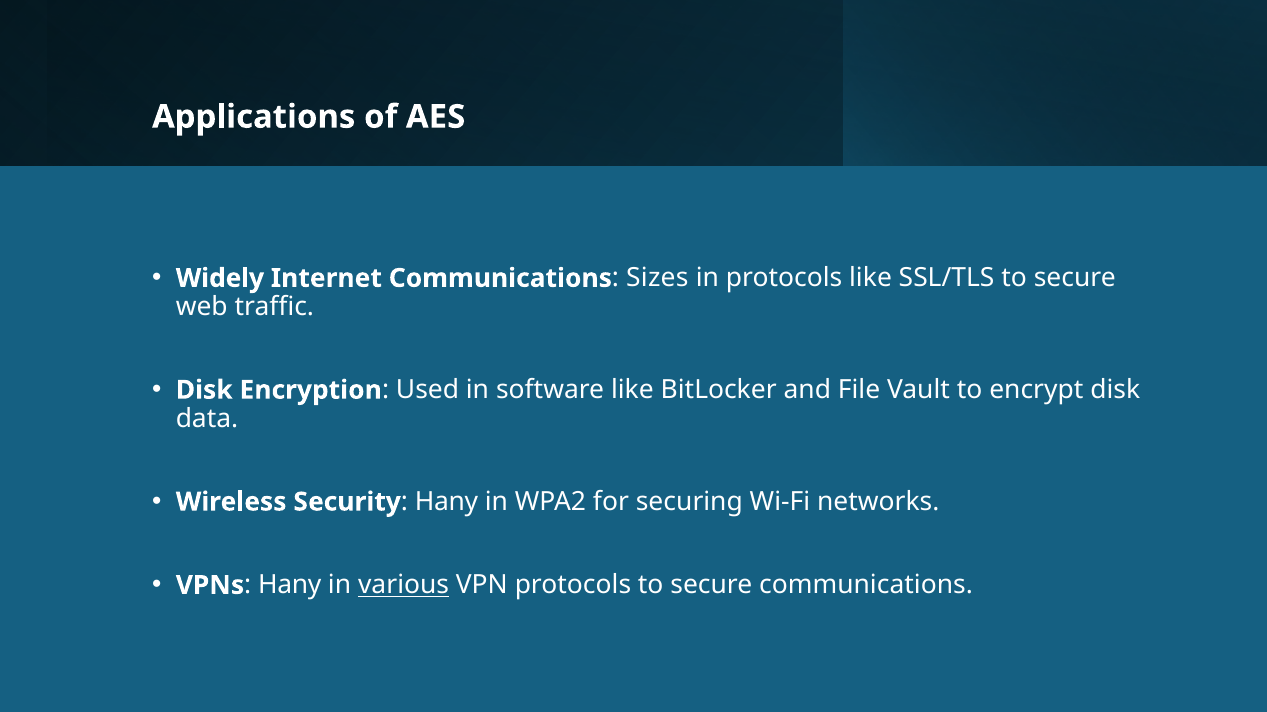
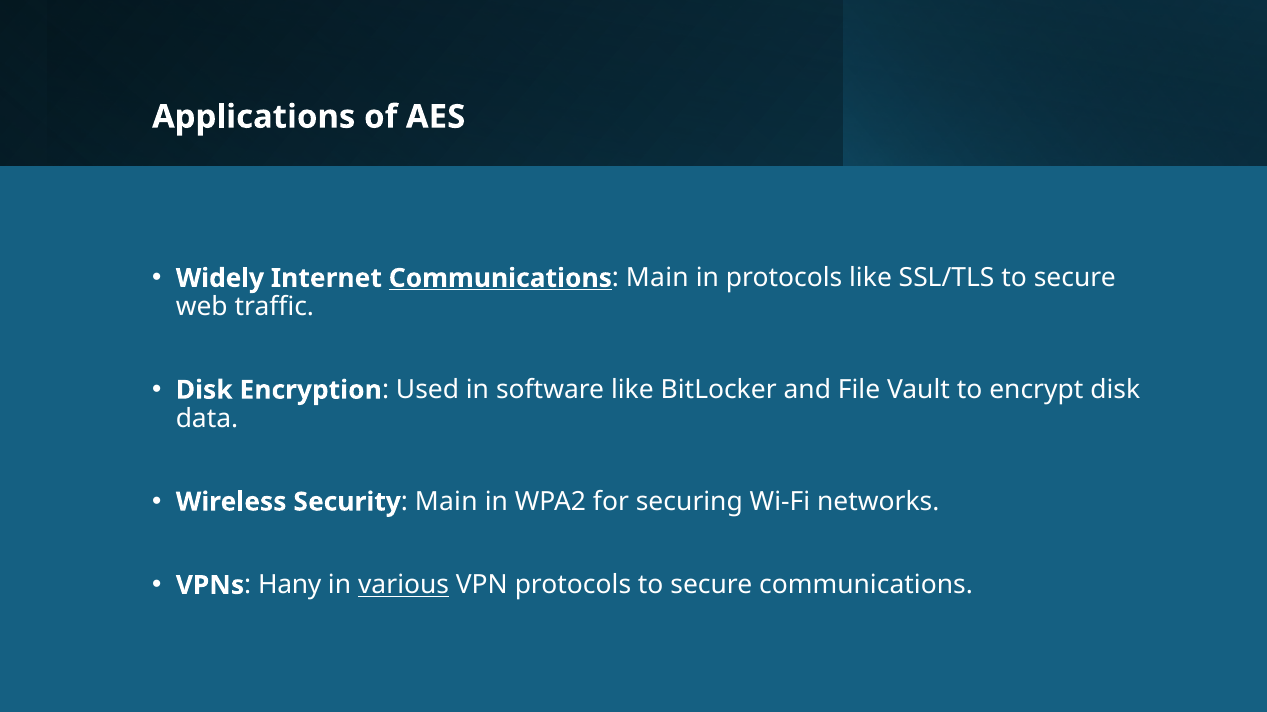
Communications underline: none -> present (500, 278)
Sizes: Sizes -> Main (657, 278)
Hany: Hany -> Main (446, 502)
